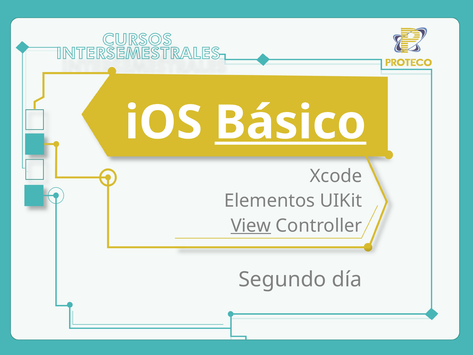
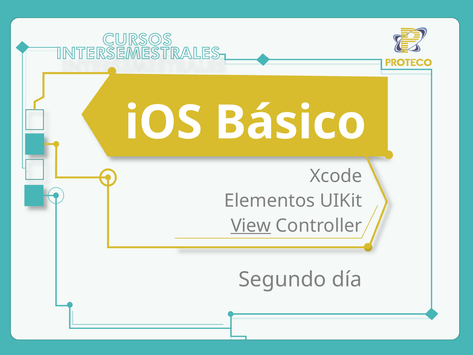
Básico underline: present -> none (290, 123)
